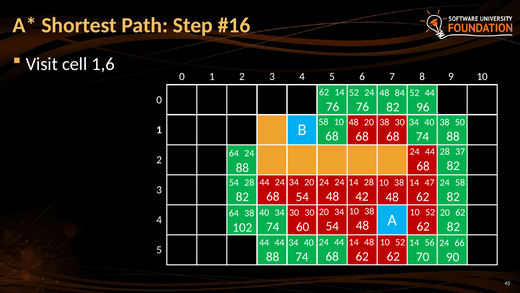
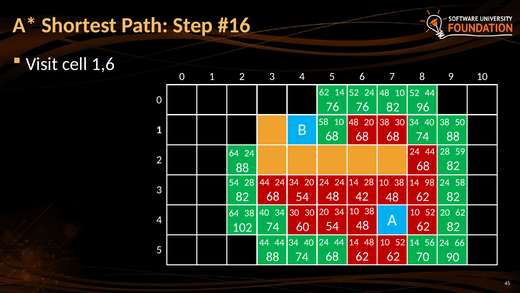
84: 84 -> 10 (400, 93)
37: 37 -> 59 (460, 151)
47: 47 -> 98 (430, 182)
